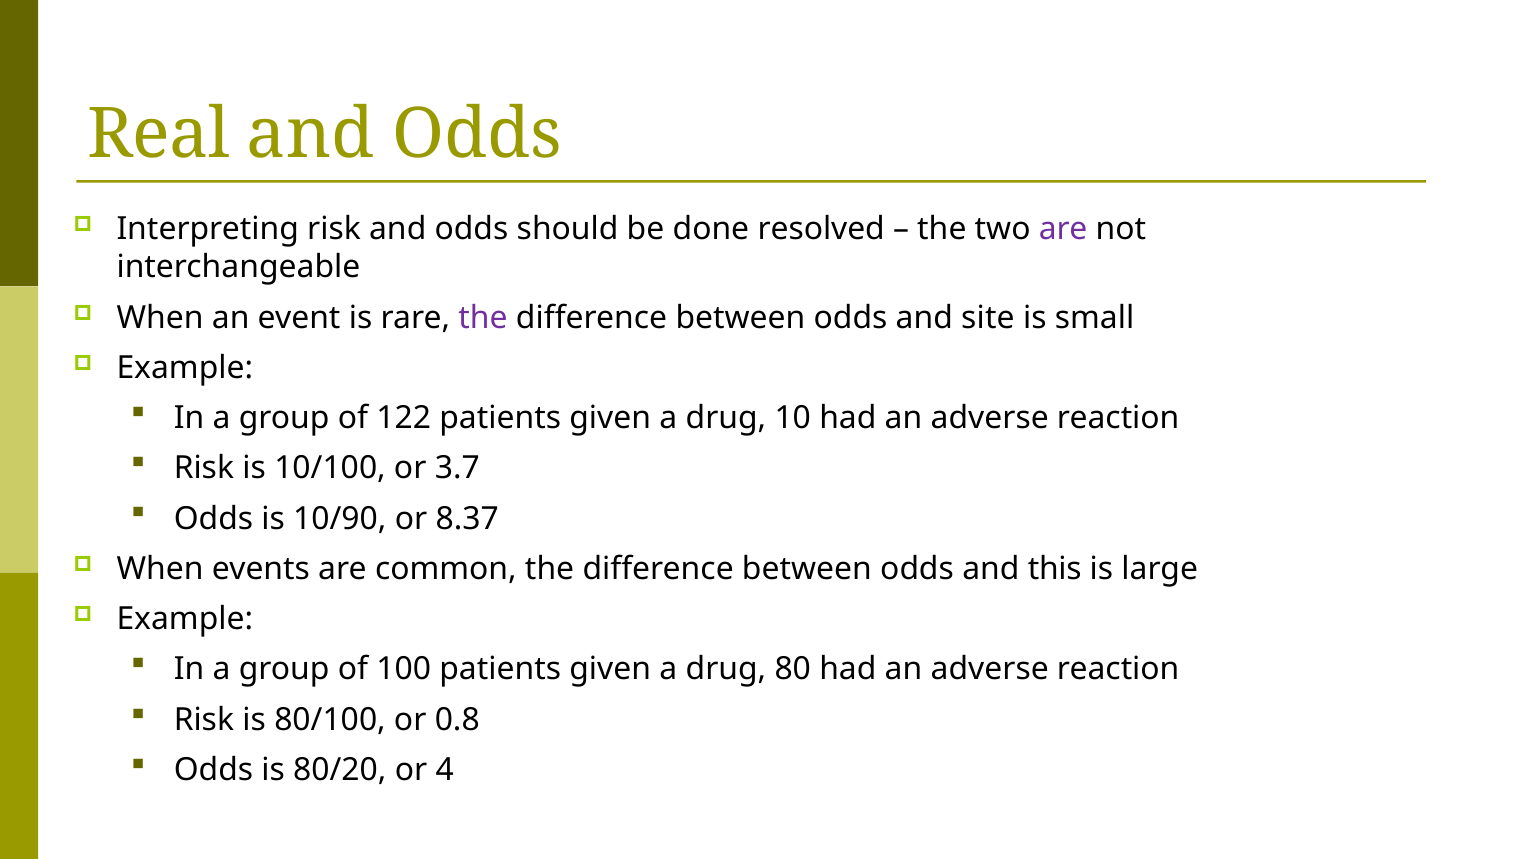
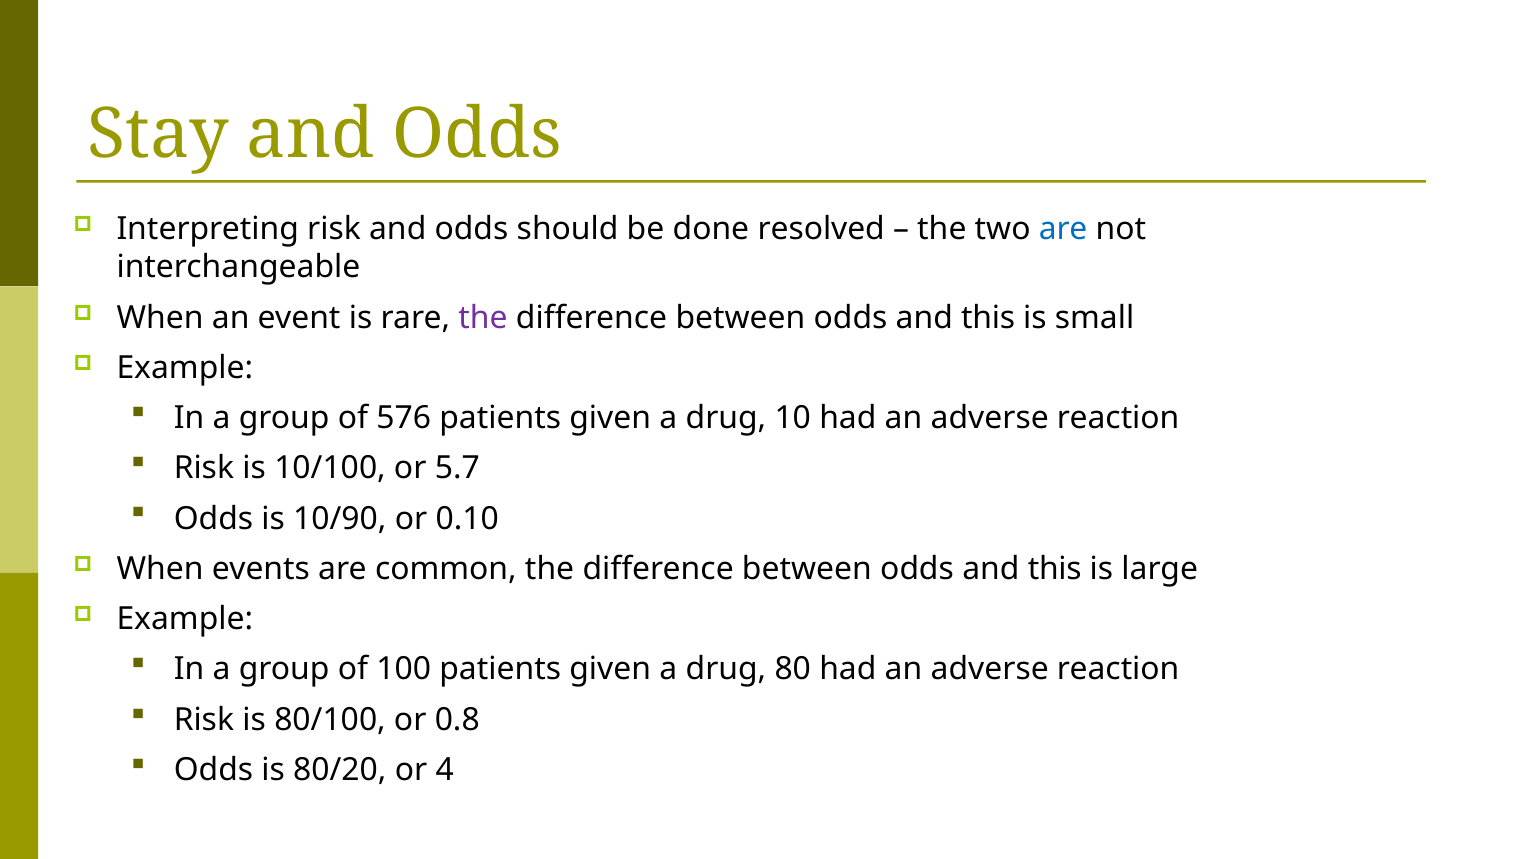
Real: Real -> Stay (158, 135)
are colour: purple -> blue (1063, 229)
site: site -> this (988, 318)
122: 122 -> 576 (404, 418)
3.7: 3.7 -> 5.7 (457, 469)
8.37: 8.37 -> 0.10 (467, 519)
